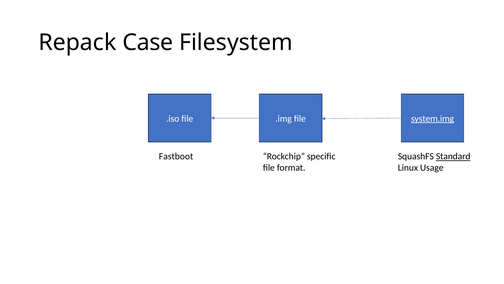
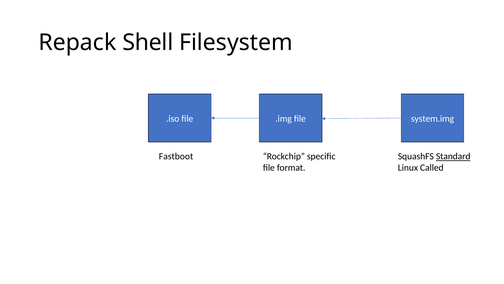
Case: Case -> Shell (148, 42)
system.img underline: present -> none (433, 118)
Usage: Usage -> Called (432, 168)
